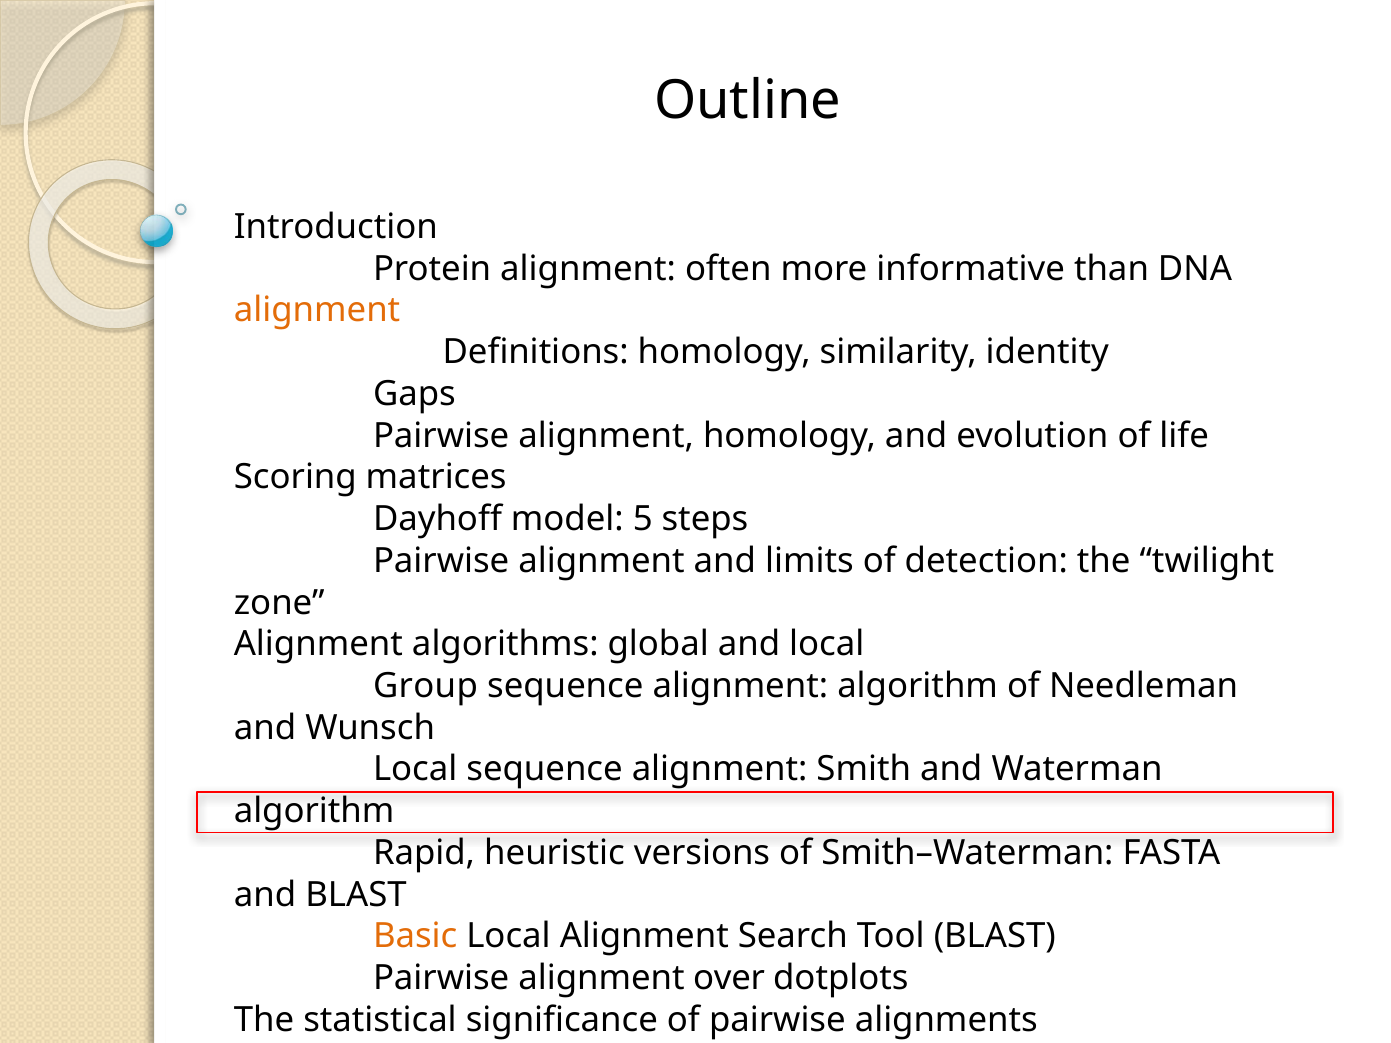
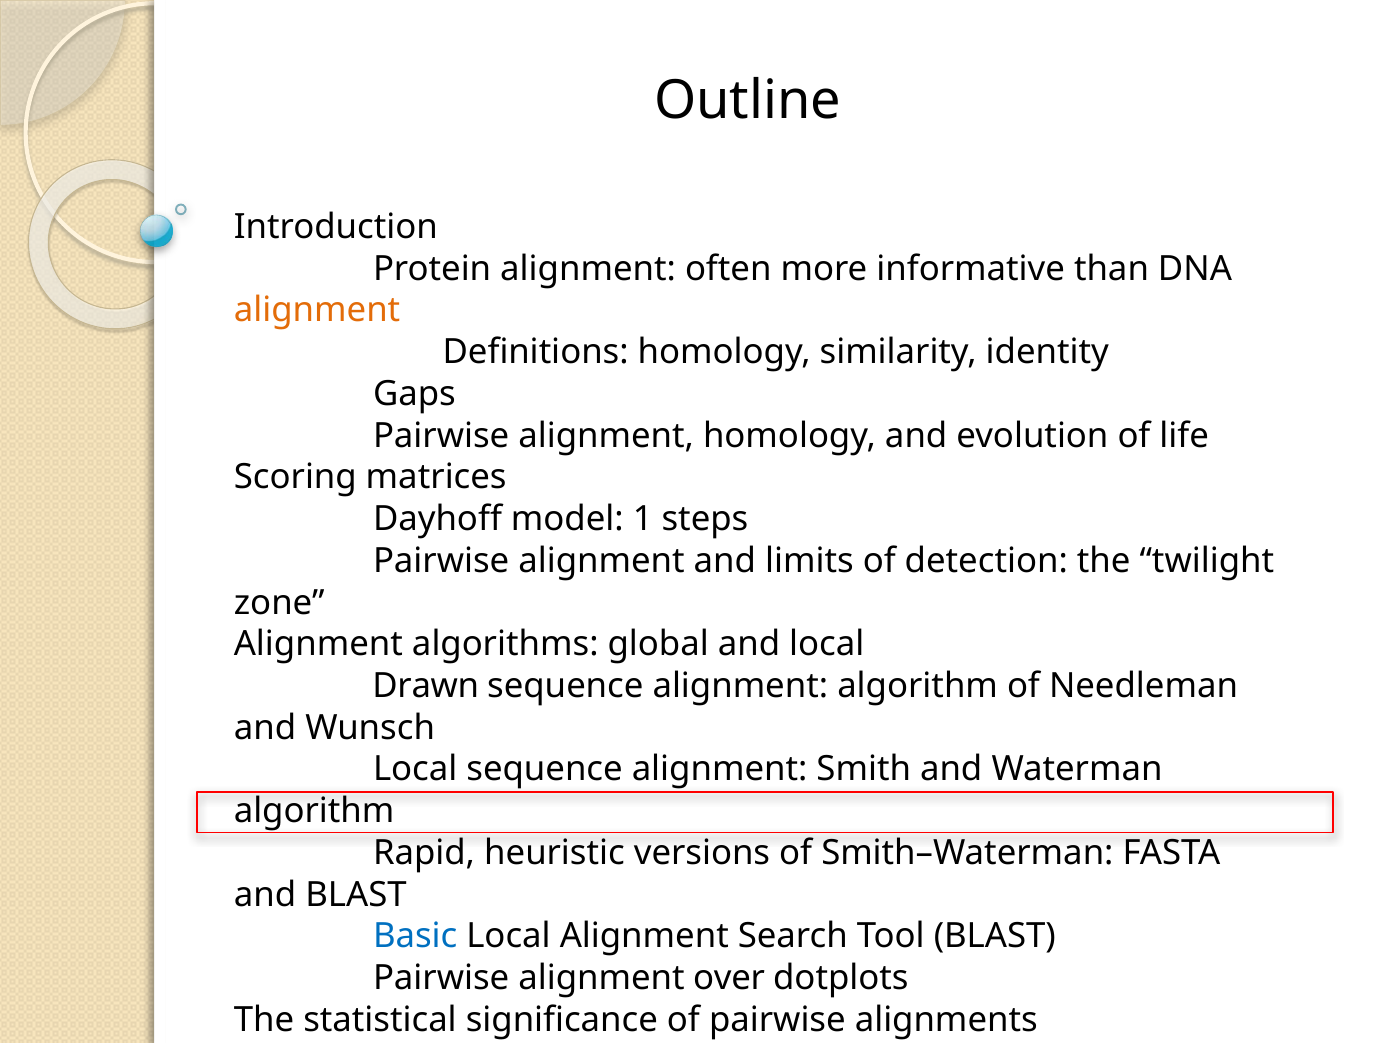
5: 5 -> 1 (643, 519)
Group: Group -> Drawn (426, 686)
Basic colour: orange -> blue (415, 937)
